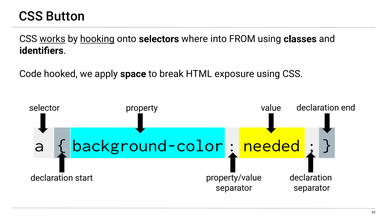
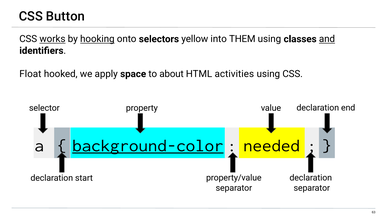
where: where -> yellow (195, 39)
FROM: FROM -> THEM (242, 39)
and underline: none -> present (327, 39)
Code: Code -> Float (30, 74)
break: break -> about (172, 74)
exposure: exposure -> activities (234, 74)
background-color underline: none -> present (148, 145)
